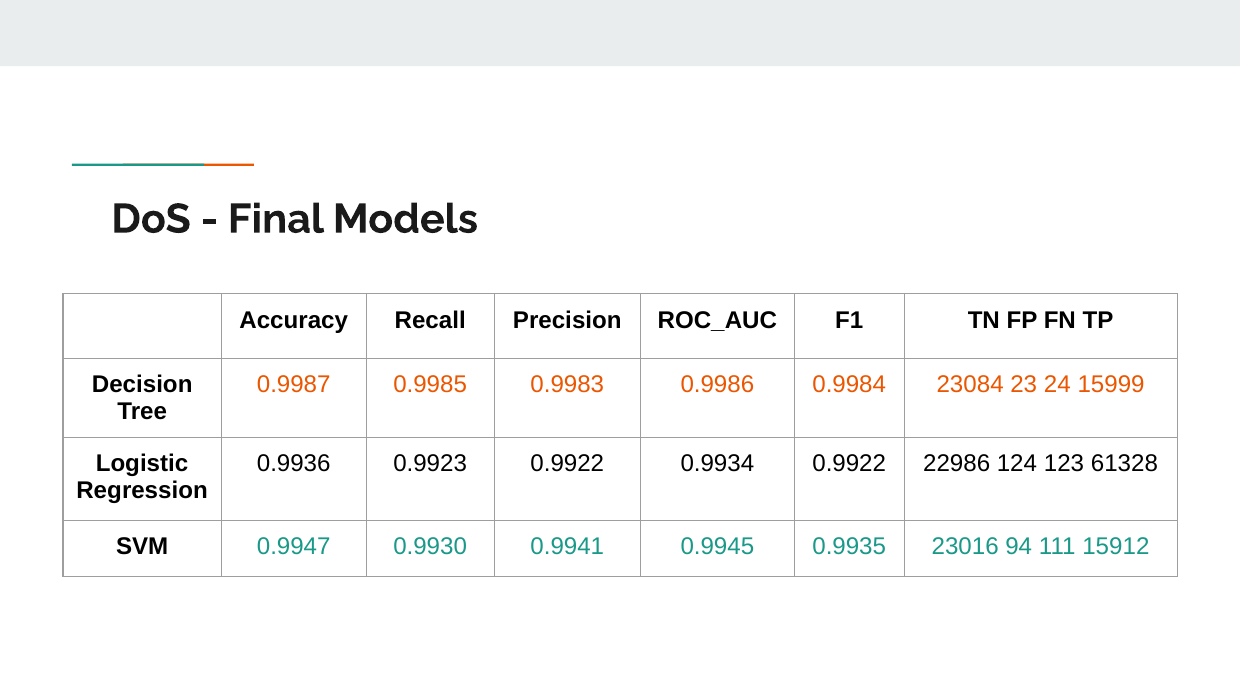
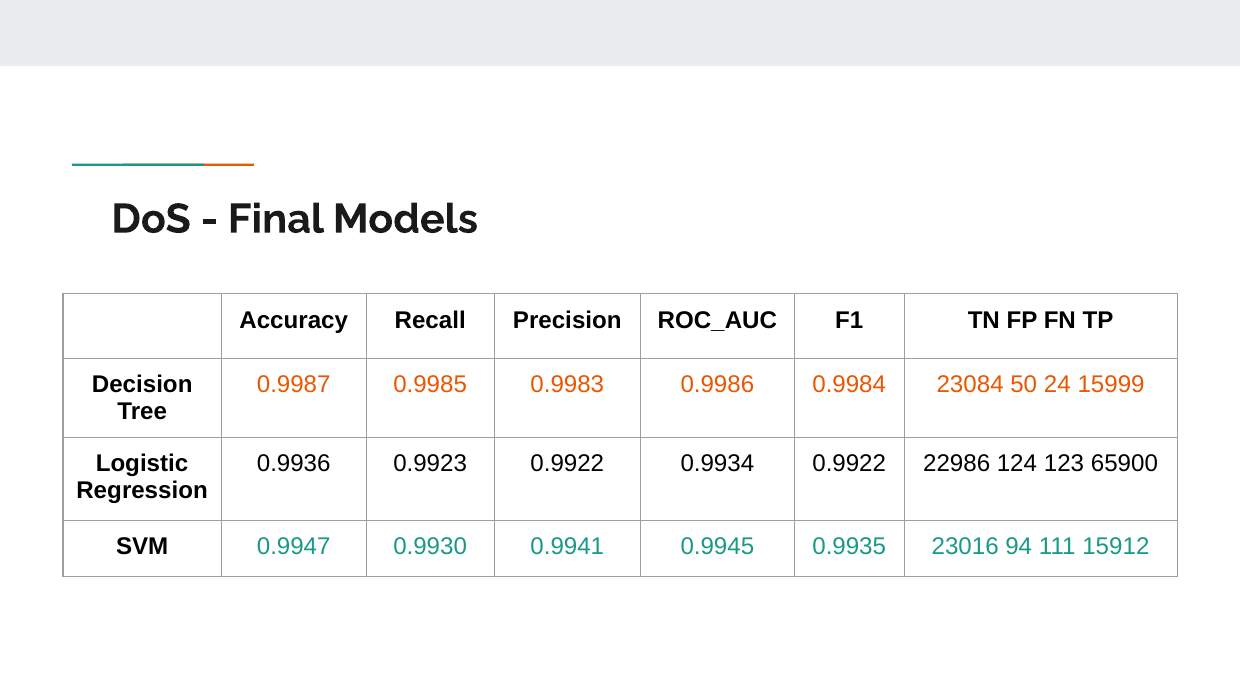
23: 23 -> 50 (1024, 384)
61328: 61328 -> 65900 (1124, 463)
